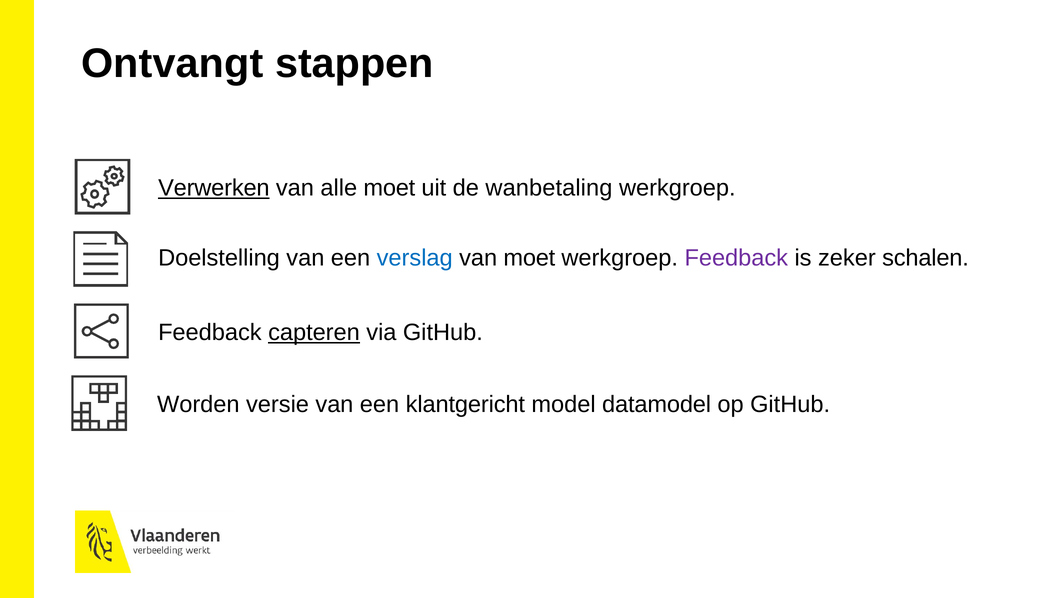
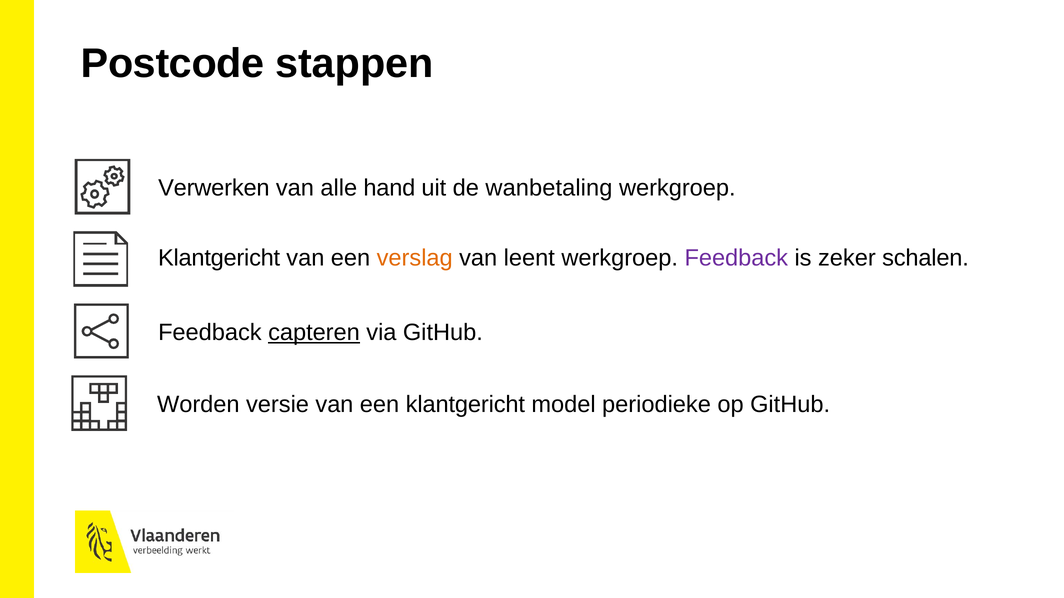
Ontvangt: Ontvangt -> Postcode (173, 64)
Verwerken underline: present -> none (214, 188)
alle moet: moet -> hand (389, 188)
Doelstelling: Doelstelling -> Klantgericht (219, 258)
verslag colour: blue -> orange (415, 258)
van moet: moet -> leent (529, 258)
datamodel: datamodel -> periodieke (657, 405)
